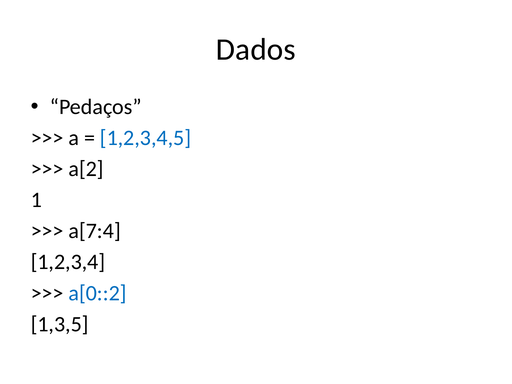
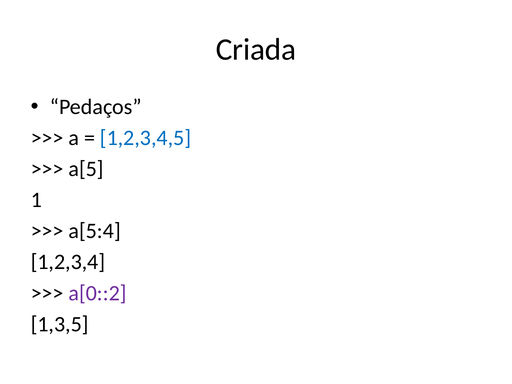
Dados: Dados -> Criada (256, 50)
a[2: a[2 -> a[5 (86, 169)
a[7:4: a[7:4 -> a[5:4 (95, 231)
a[0::2 colour: blue -> purple (98, 293)
